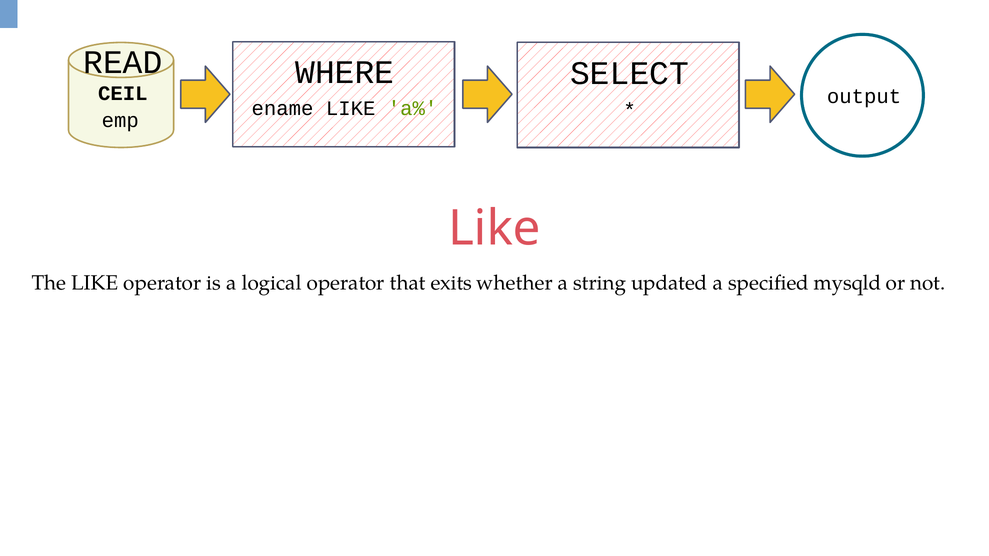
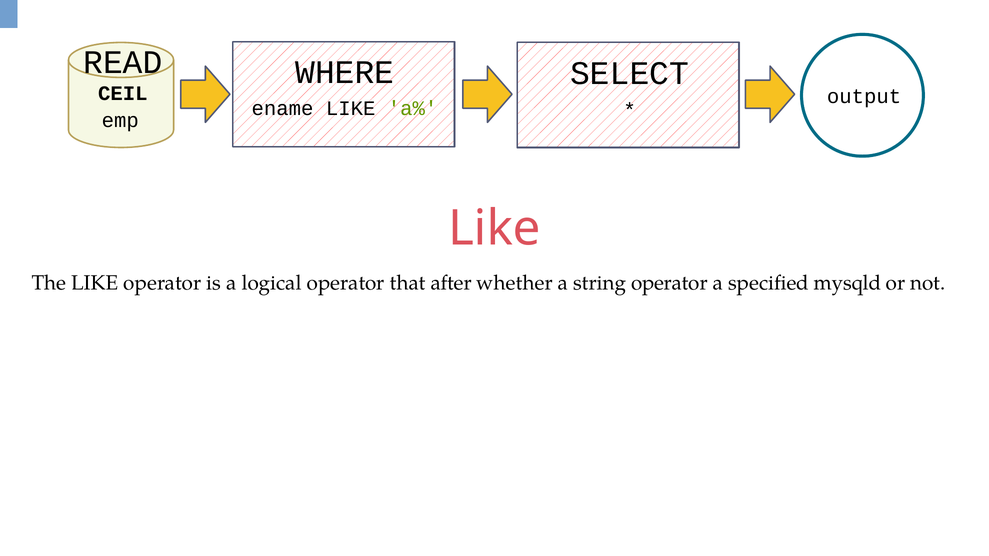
exits: exits -> after (451, 283)
string updated: updated -> operator (669, 283)
